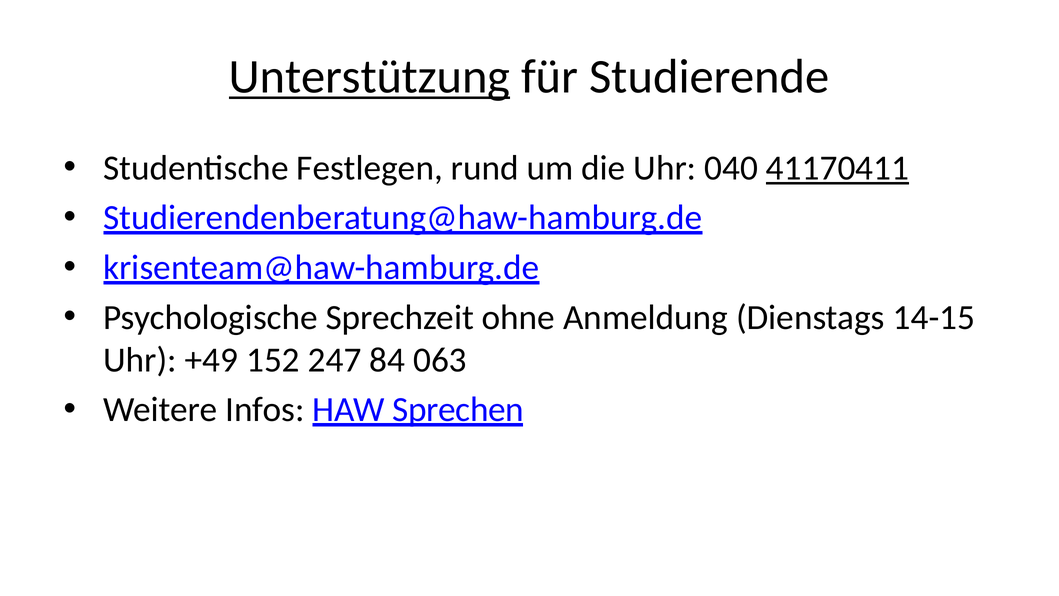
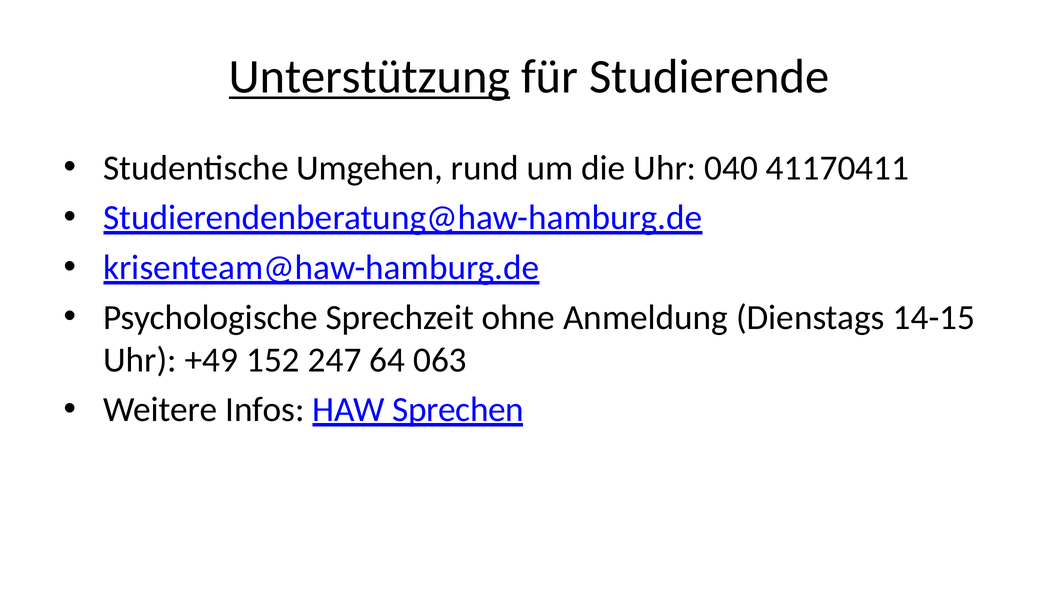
Festlegen: Festlegen -> Umgehen (370, 168)
41170411 underline: present -> none (837, 168)
84: 84 -> 64 (387, 360)
